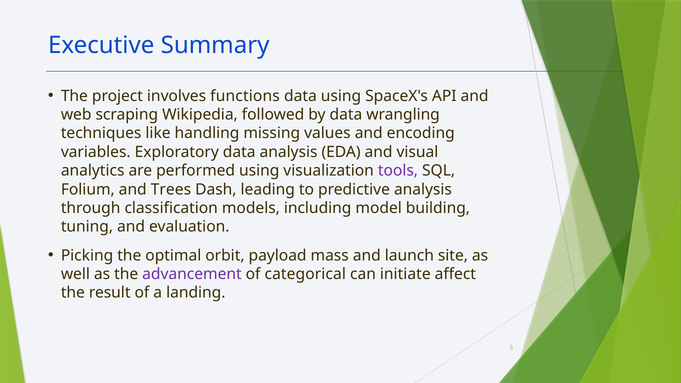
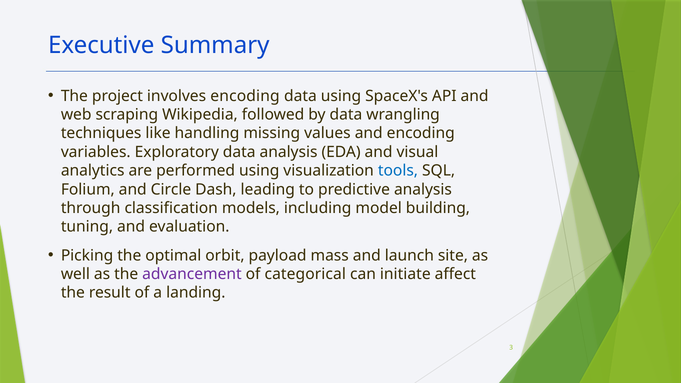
involves functions: functions -> encoding (245, 96)
tools colour: purple -> blue (398, 171)
Trees: Trees -> Circle (171, 189)
